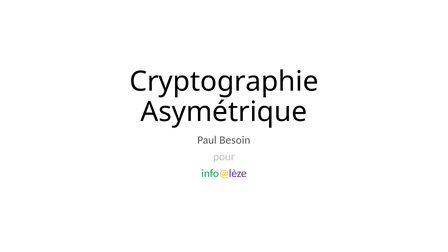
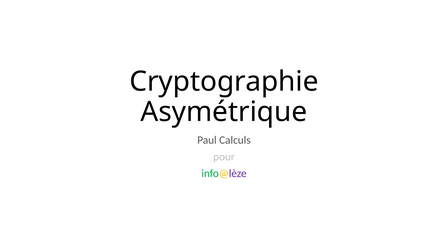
Besoin: Besoin -> Calculs (235, 140)
